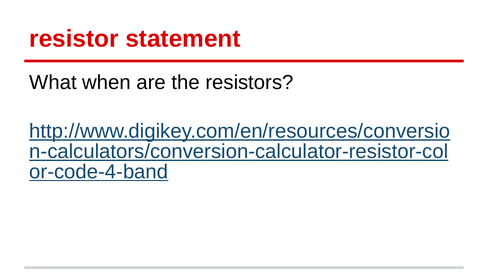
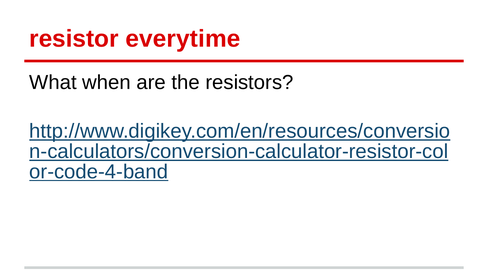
statement: statement -> everytime (183, 39)
